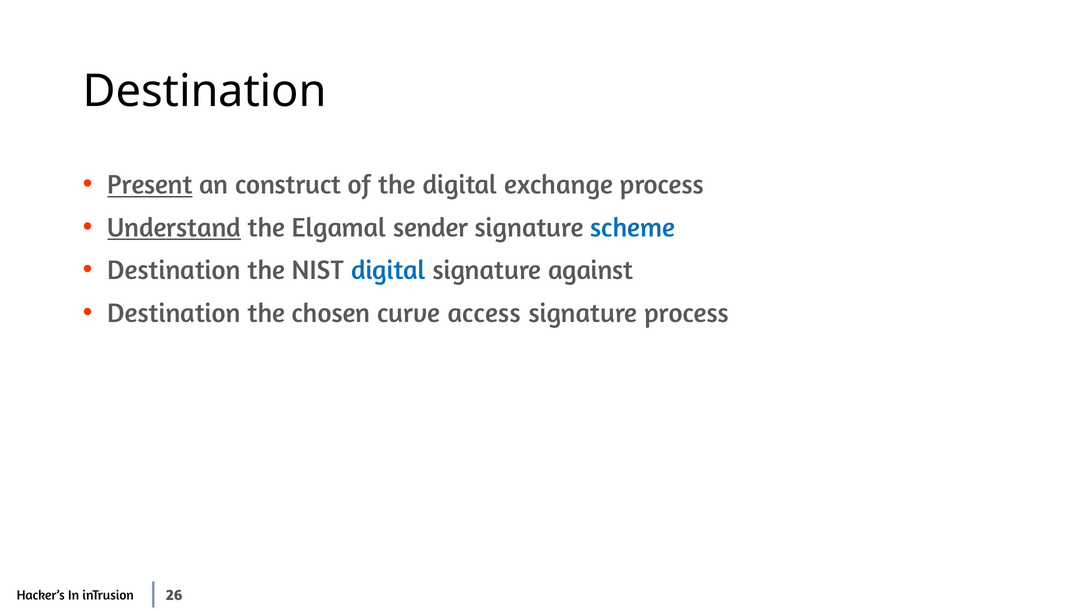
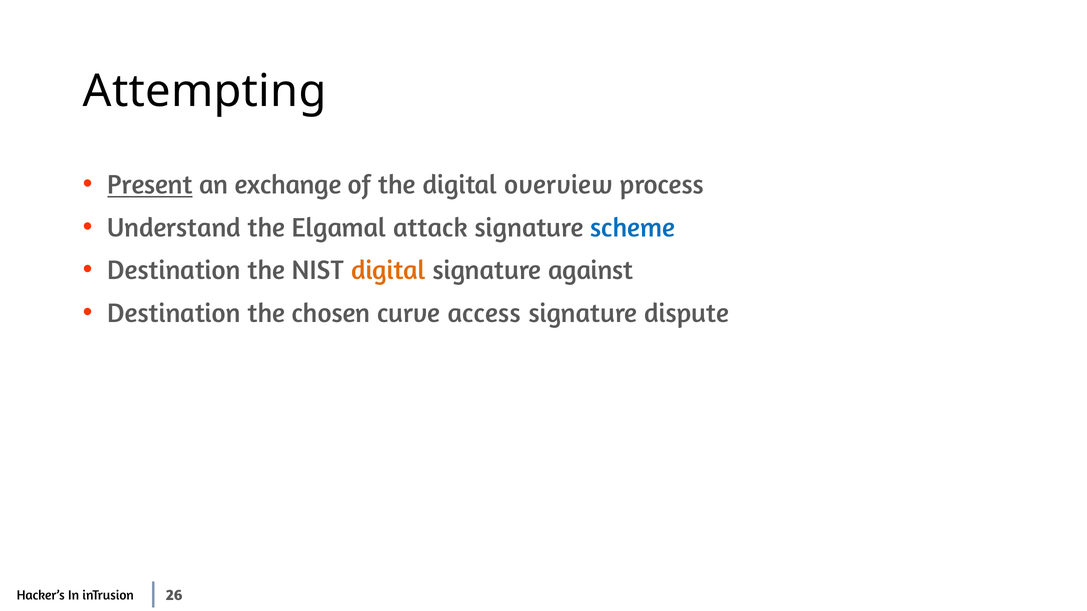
Destination: Destination -> Attempting (205, 91)
construct: construct -> exchange (288, 185)
exchange: exchange -> overview (558, 185)
Understand underline: present -> none (174, 228)
sender: sender -> attack (431, 228)
digital colour: blue -> orange (388, 271)
signature process: process -> dispute (687, 313)
